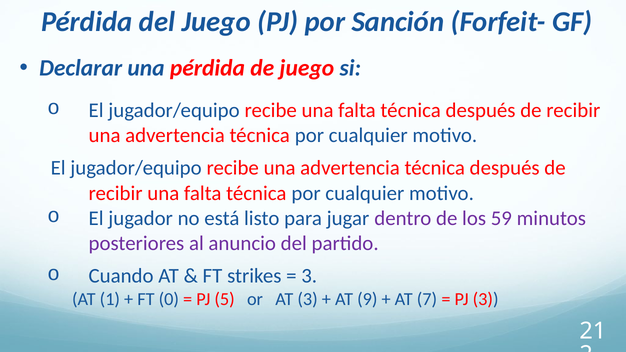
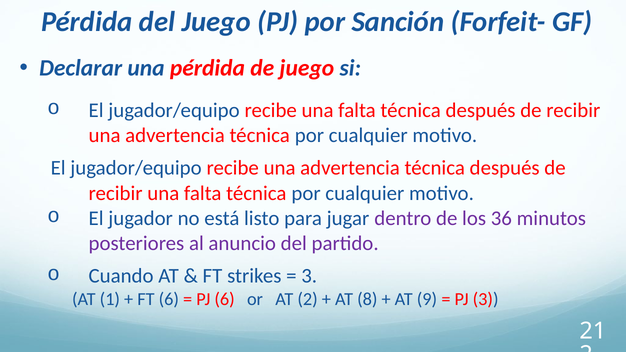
59: 59 -> 36 (501, 218)
FT 0: 0 -> 6 (169, 299)
PJ 5: 5 -> 6 (225, 299)
AT 3: 3 -> 2 (308, 299)
9: 9 -> 8 (367, 299)
7: 7 -> 9 (427, 299)
